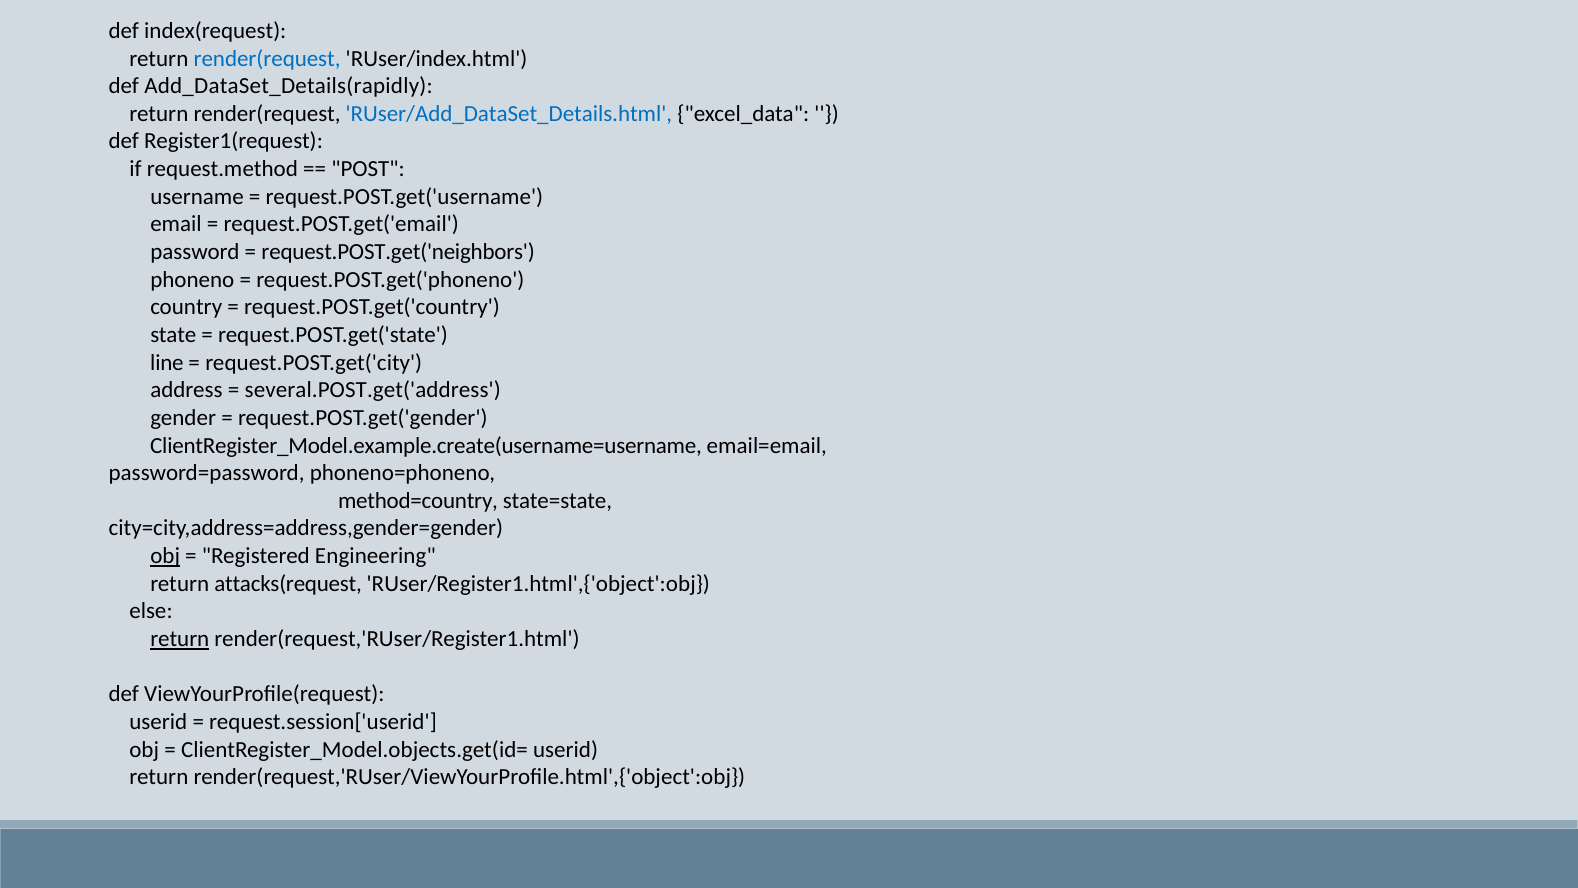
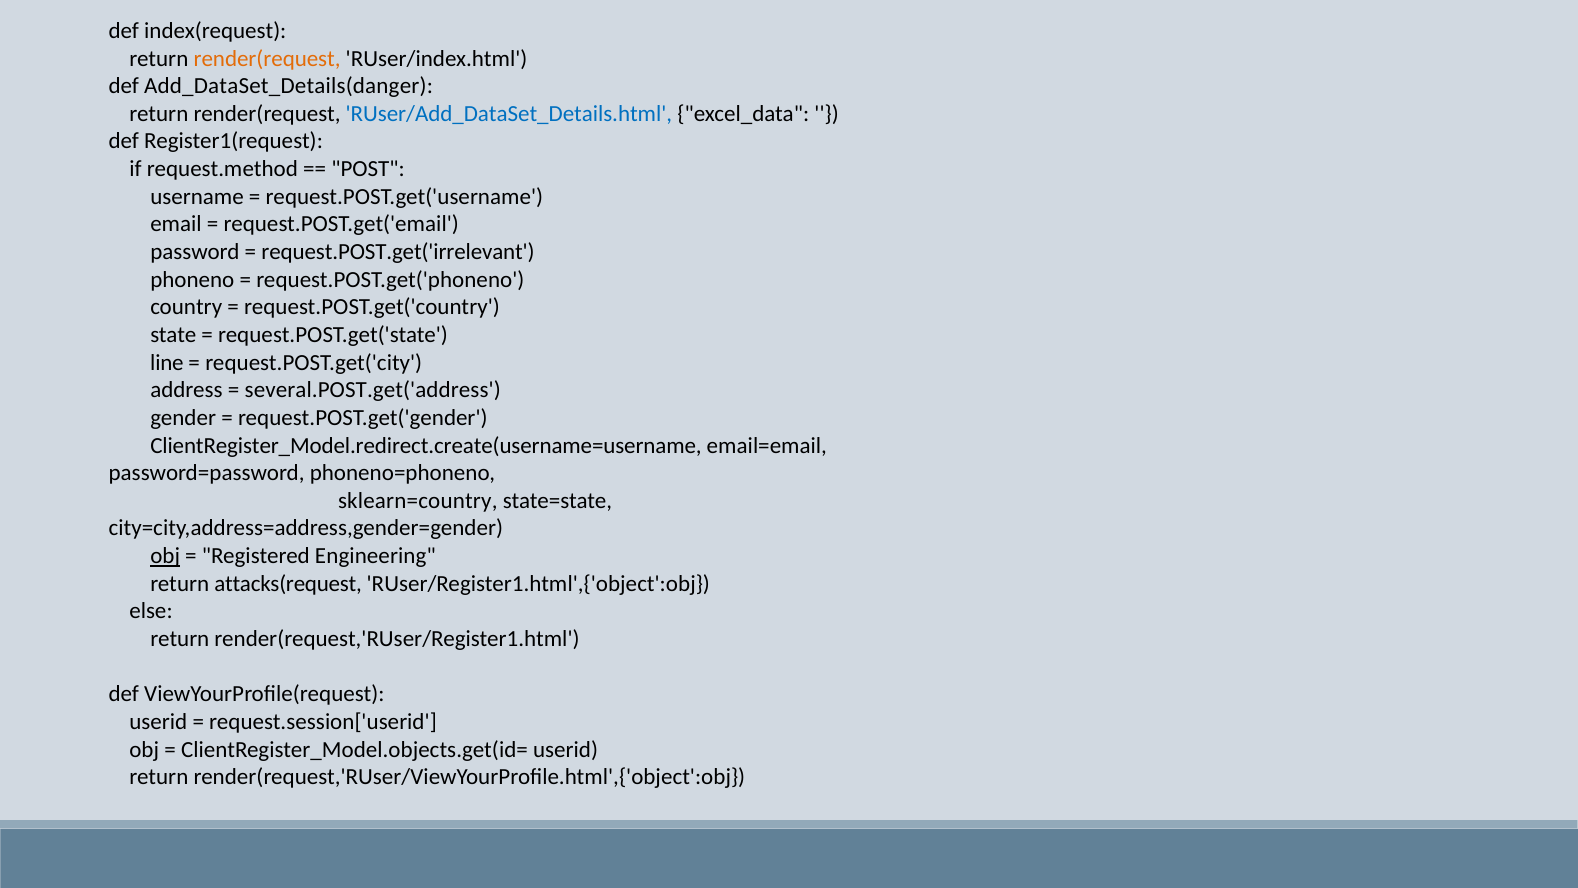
render(request colour: blue -> orange (267, 58)
Add_DataSet_Details(rapidly: Add_DataSet_Details(rapidly -> Add_DataSet_Details(danger (289, 86)
request.POST.get('neighbors: request.POST.get('neighbors -> request.POST.get('irrelevant (398, 252)
ClientRegister_Model.example.create(username=username: ClientRegister_Model.example.create(username=username -> ClientRegister_Model.redirect.create(username=username (426, 445)
method=country: method=country -> sklearn=country (418, 501)
return underline: present -> none (180, 639)
